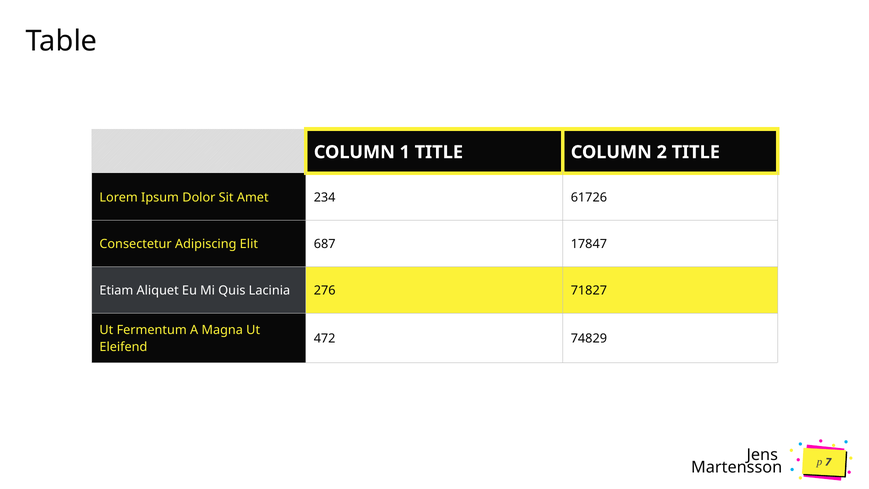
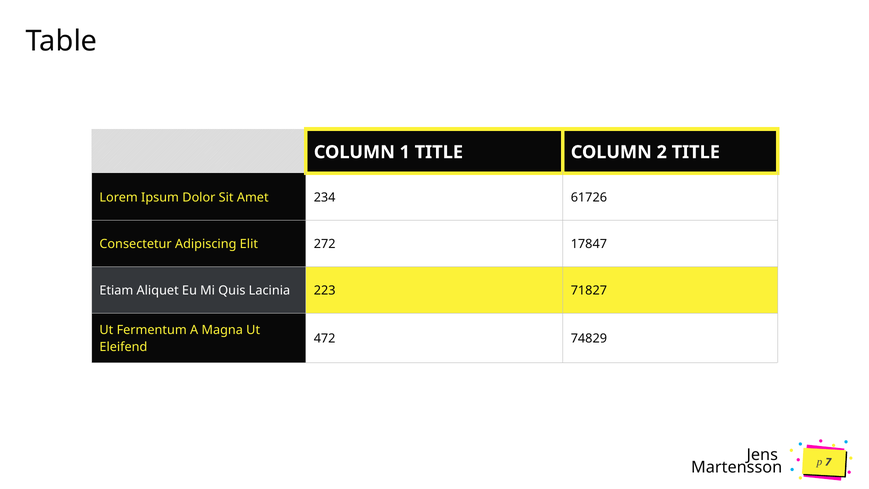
687: 687 -> 272 (325, 244)
276: 276 -> 223 (325, 291)
